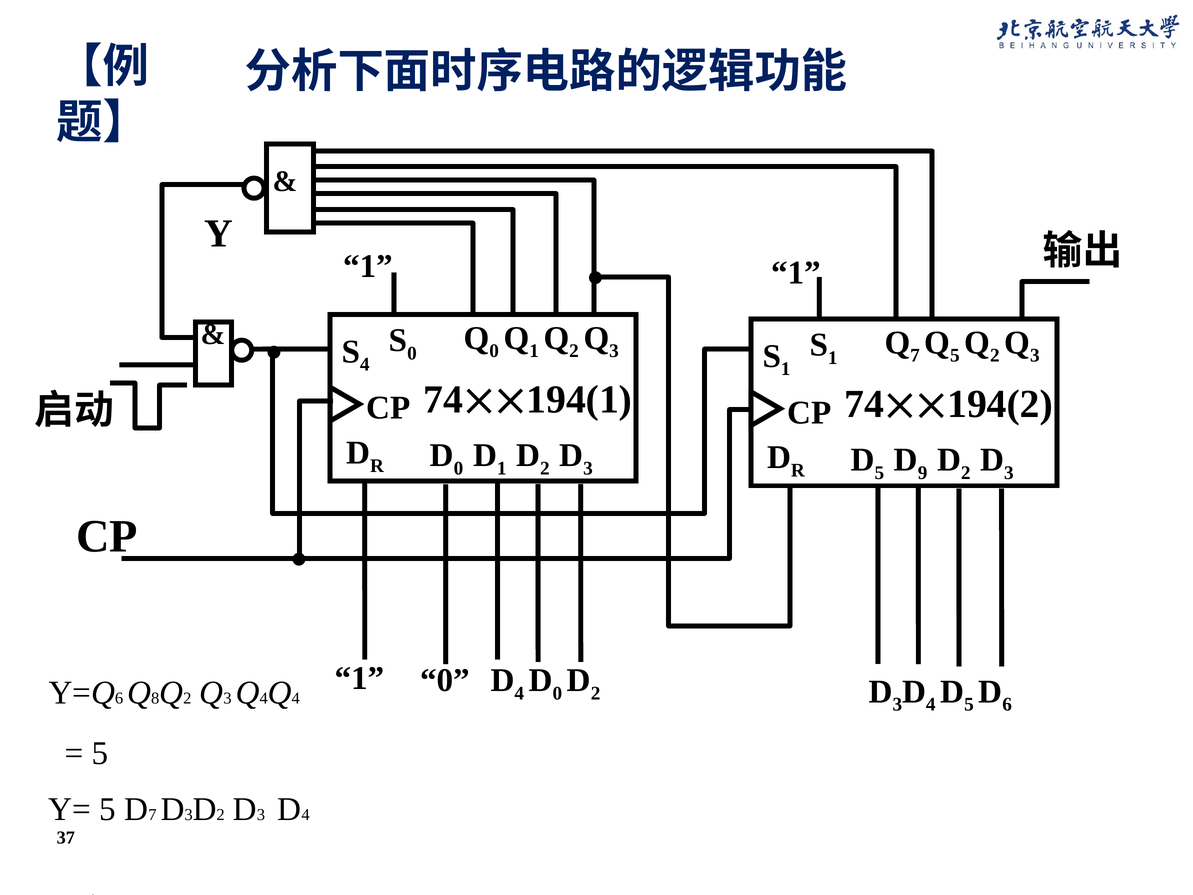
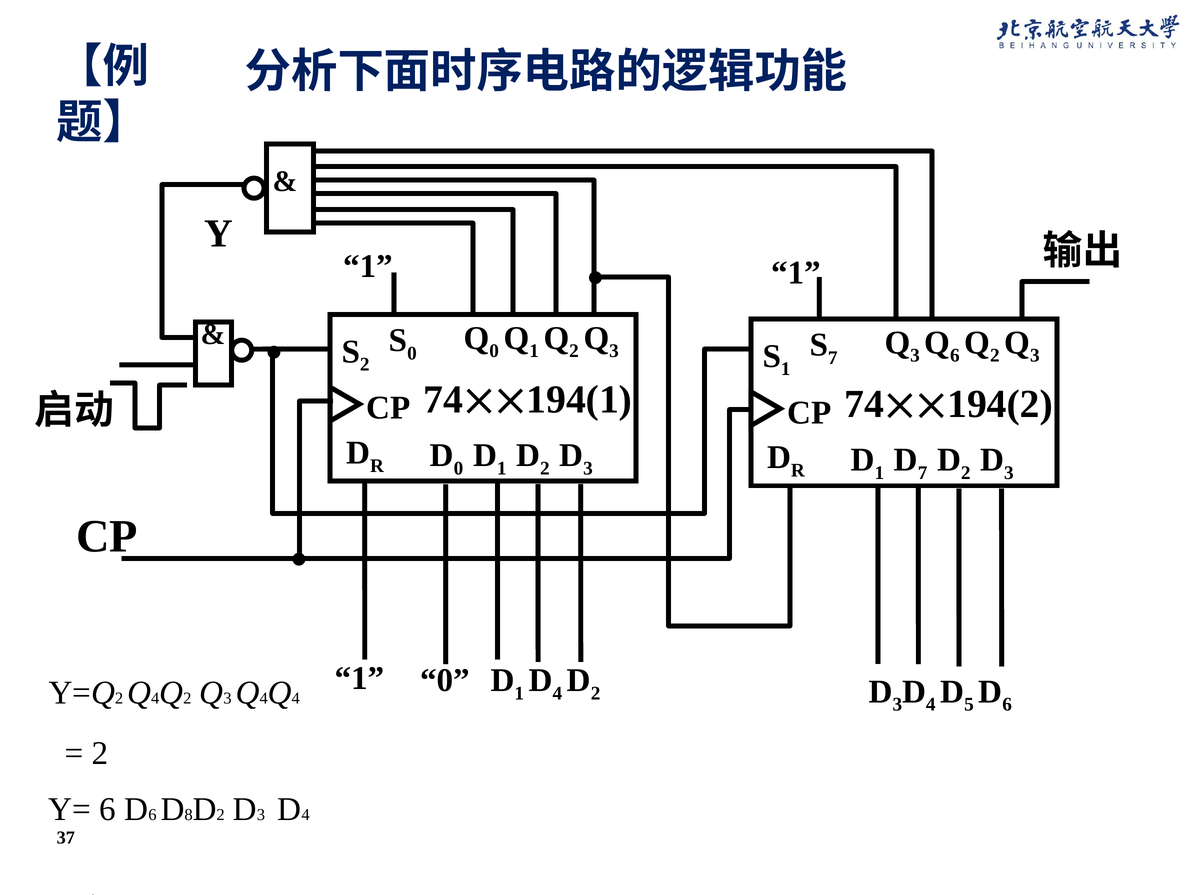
7: 7 -> 3 (915, 356)
5: 5 -> 6 (955, 356)
1: 1 -> 7 (833, 358)
4: 4 -> 2 (365, 364)
5: 5 -> 1 (879, 473)
9: 9 -> 7 (923, 473)
4: 4 -> 1 (519, 693)
0: 0 -> 4 (557, 693)
6: 6 -> 2 (119, 698)
8: 8 -> 4 (155, 698)
5: 5 -> 2 (100, 753)
Y= 5: 5 -> 6 (108, 809)
7: 7 -> 6 (152, 815)
3: 3 -> 8 (189, 815)
